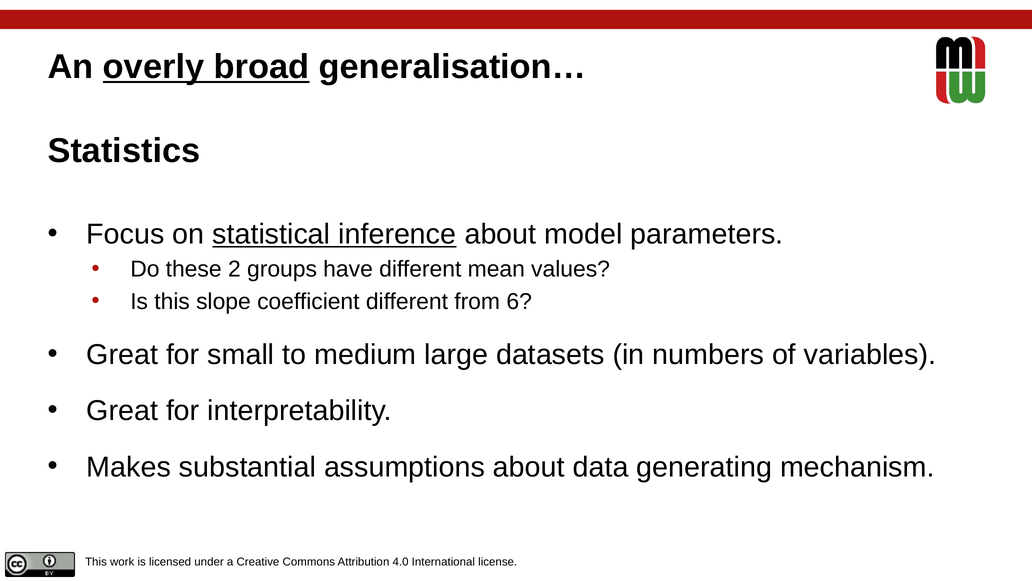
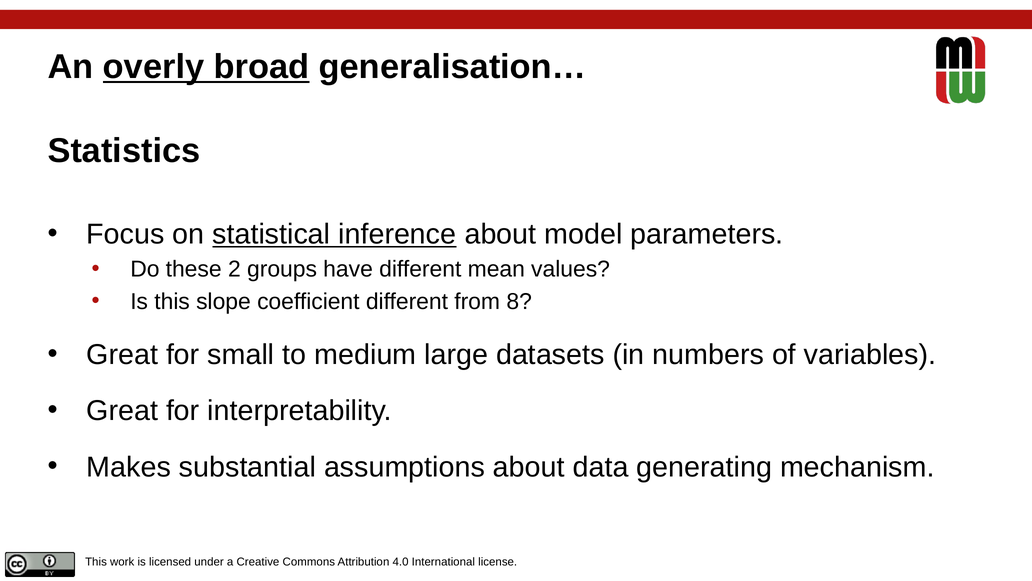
6: 6 -> 8 (519, 301)
